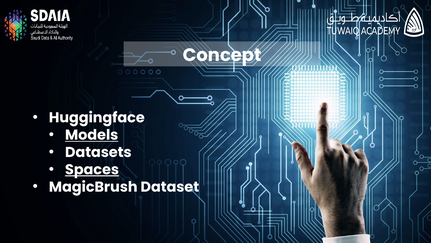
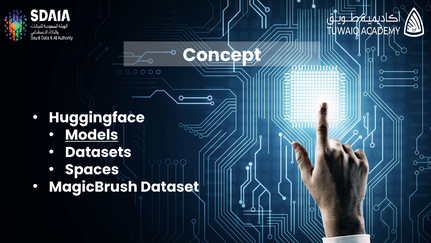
Spaces underline: present -> none (92, 169)
